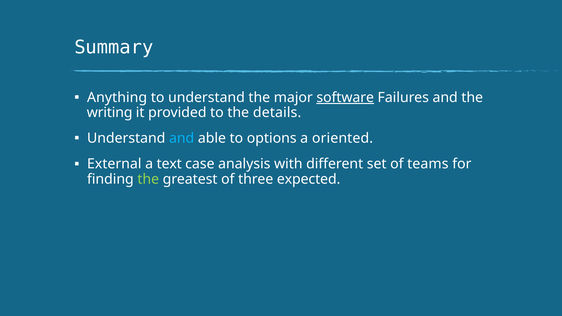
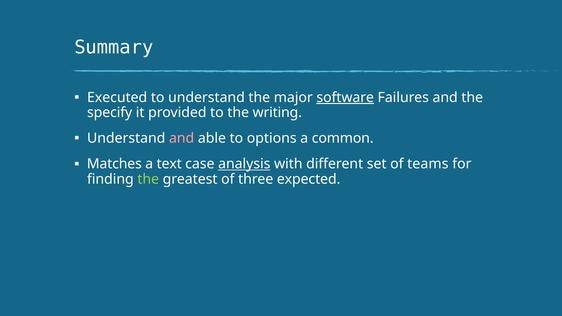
Anything: Anything -> Executed (117, 97)
writing: writing -> specify (110, 113)
details: details -> writing (277, 113)
and colour: light blue -> pink (182, 138)
oriented: oriented -> common (343, 138)
External: External -> Matches (114, 164)
analysis underline: none -> present (244, 164)
